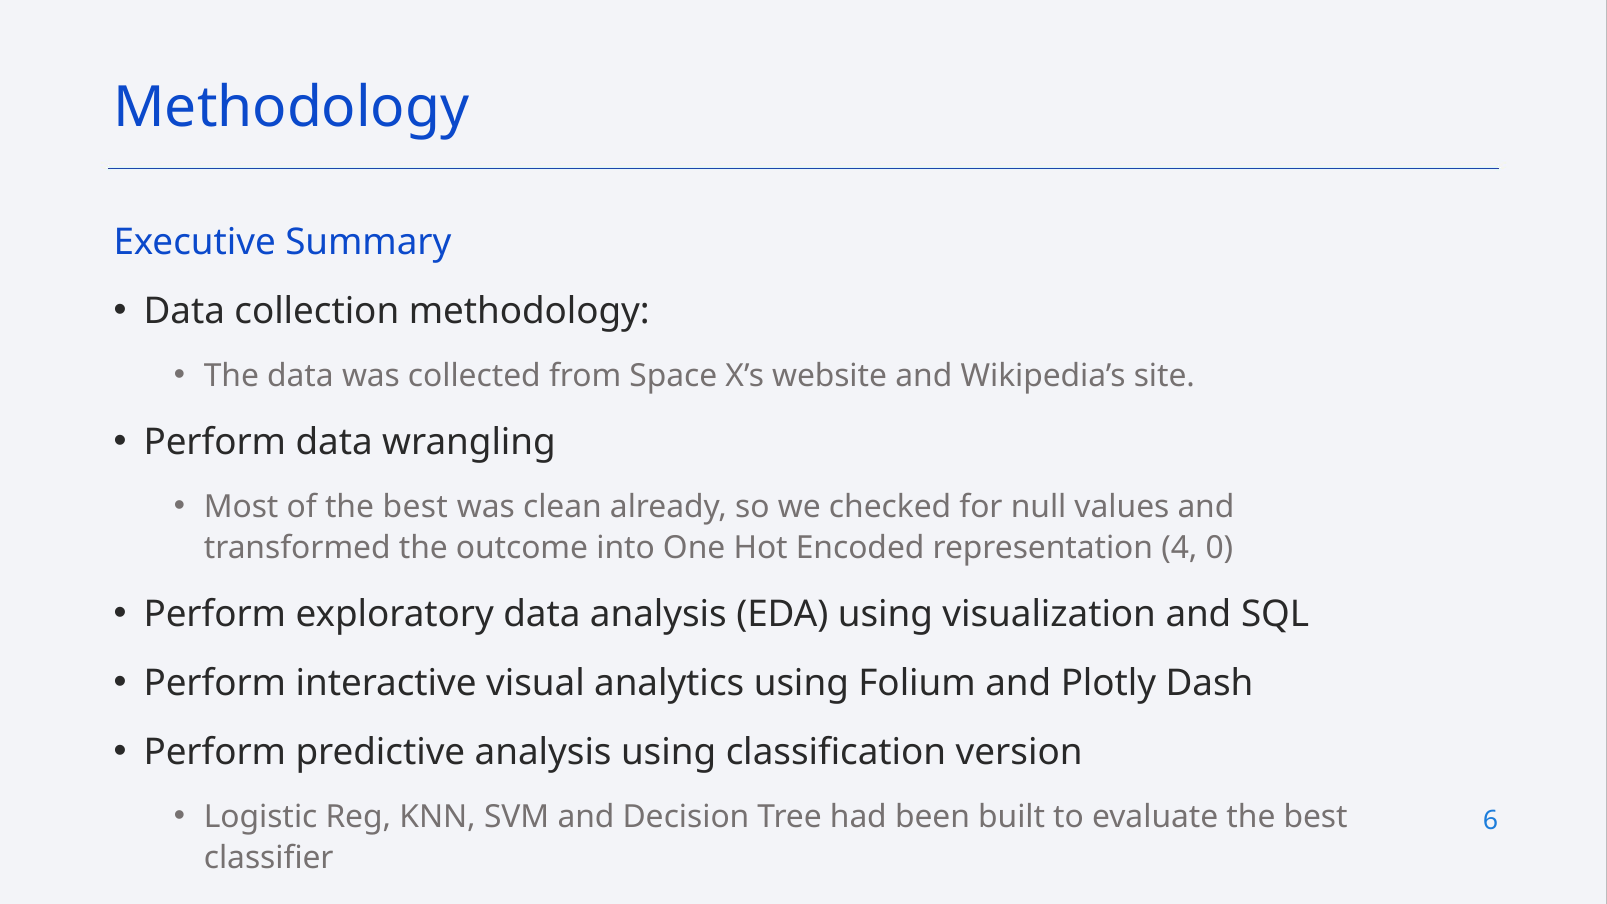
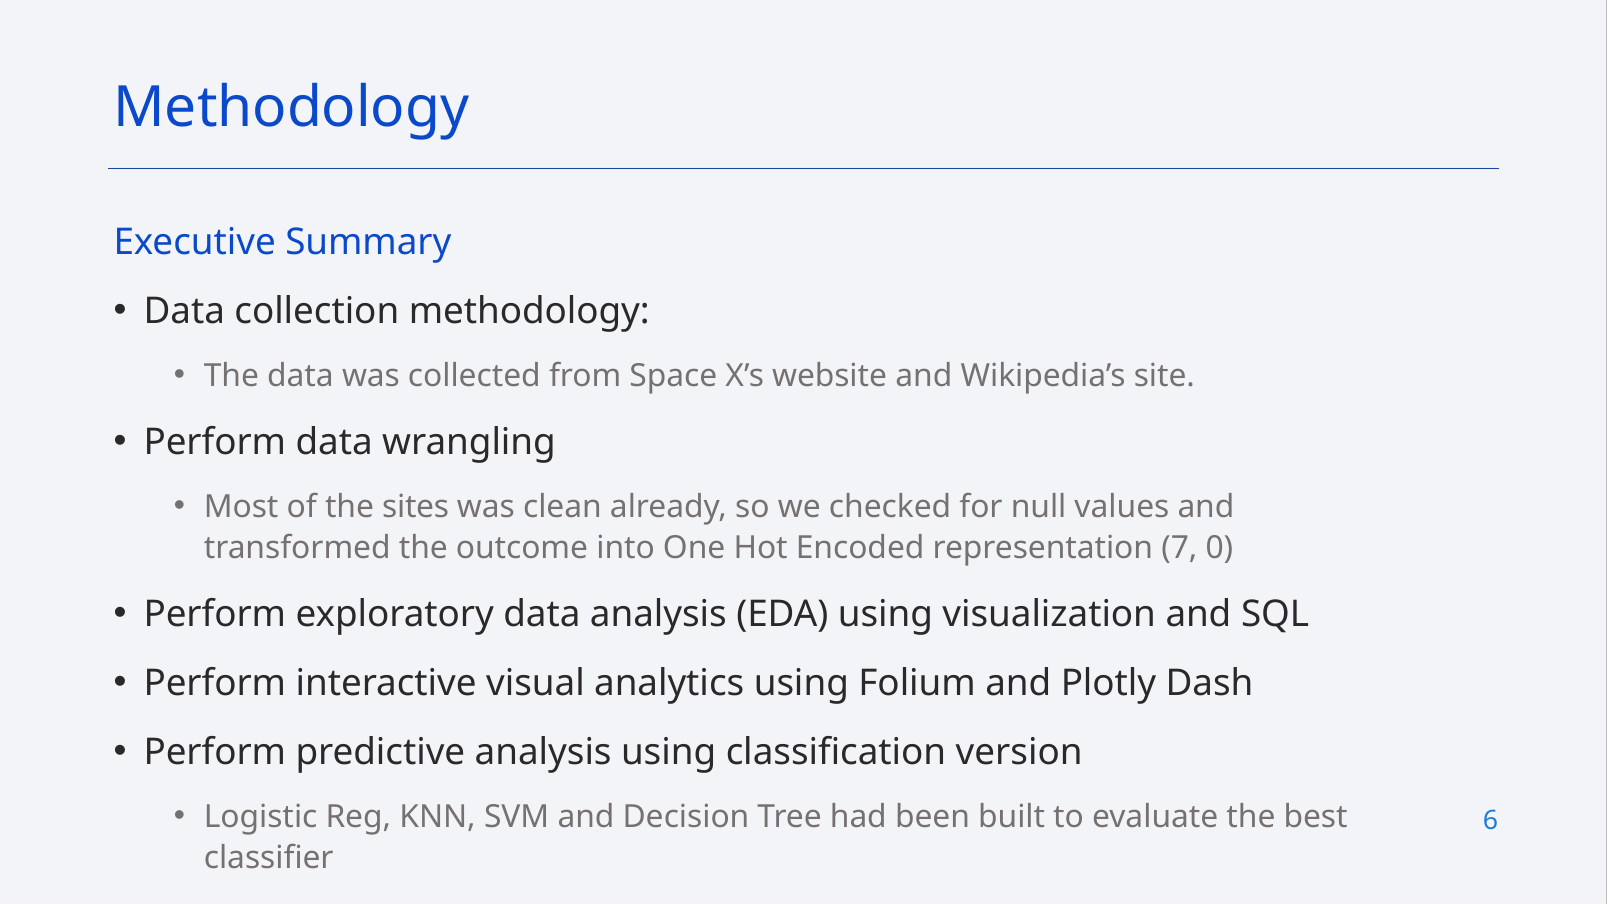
of the best: best -> sites (416, 507)
4: 4 -> 7 (1179, 548)
